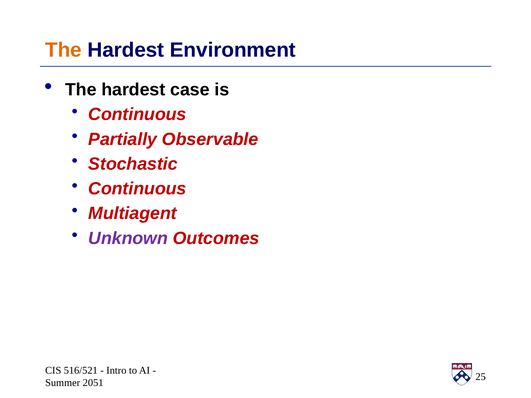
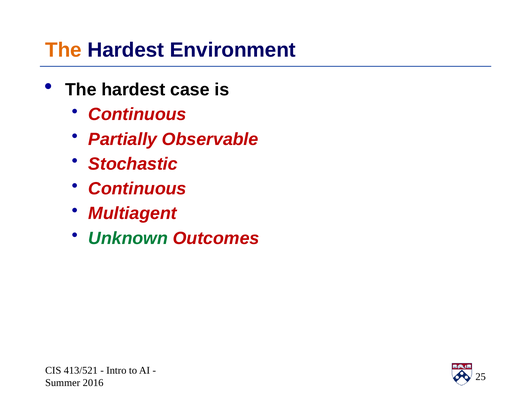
Unknown colour: purple -> green (128, 238)
516/521: 516/521 -> 413/521 (81, 371)
2051: 2051 -> 2016 (93, 383)
